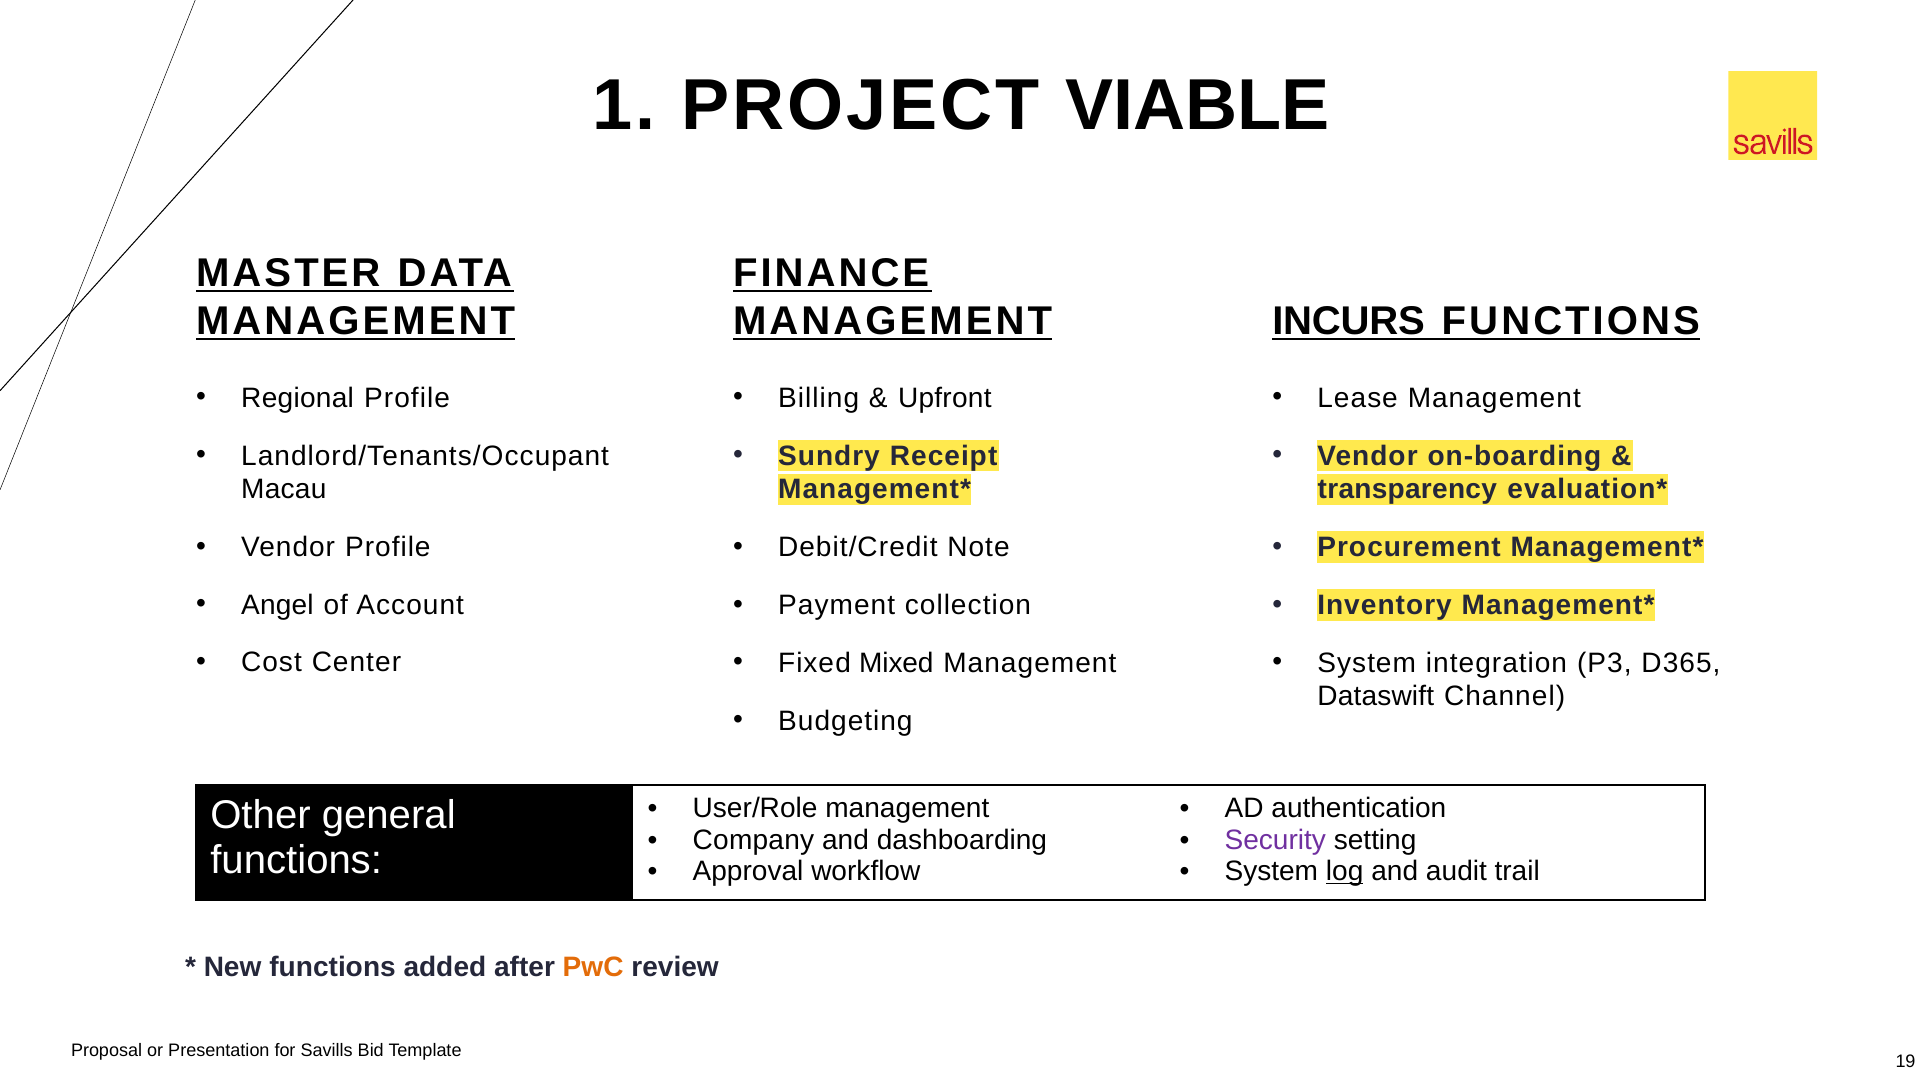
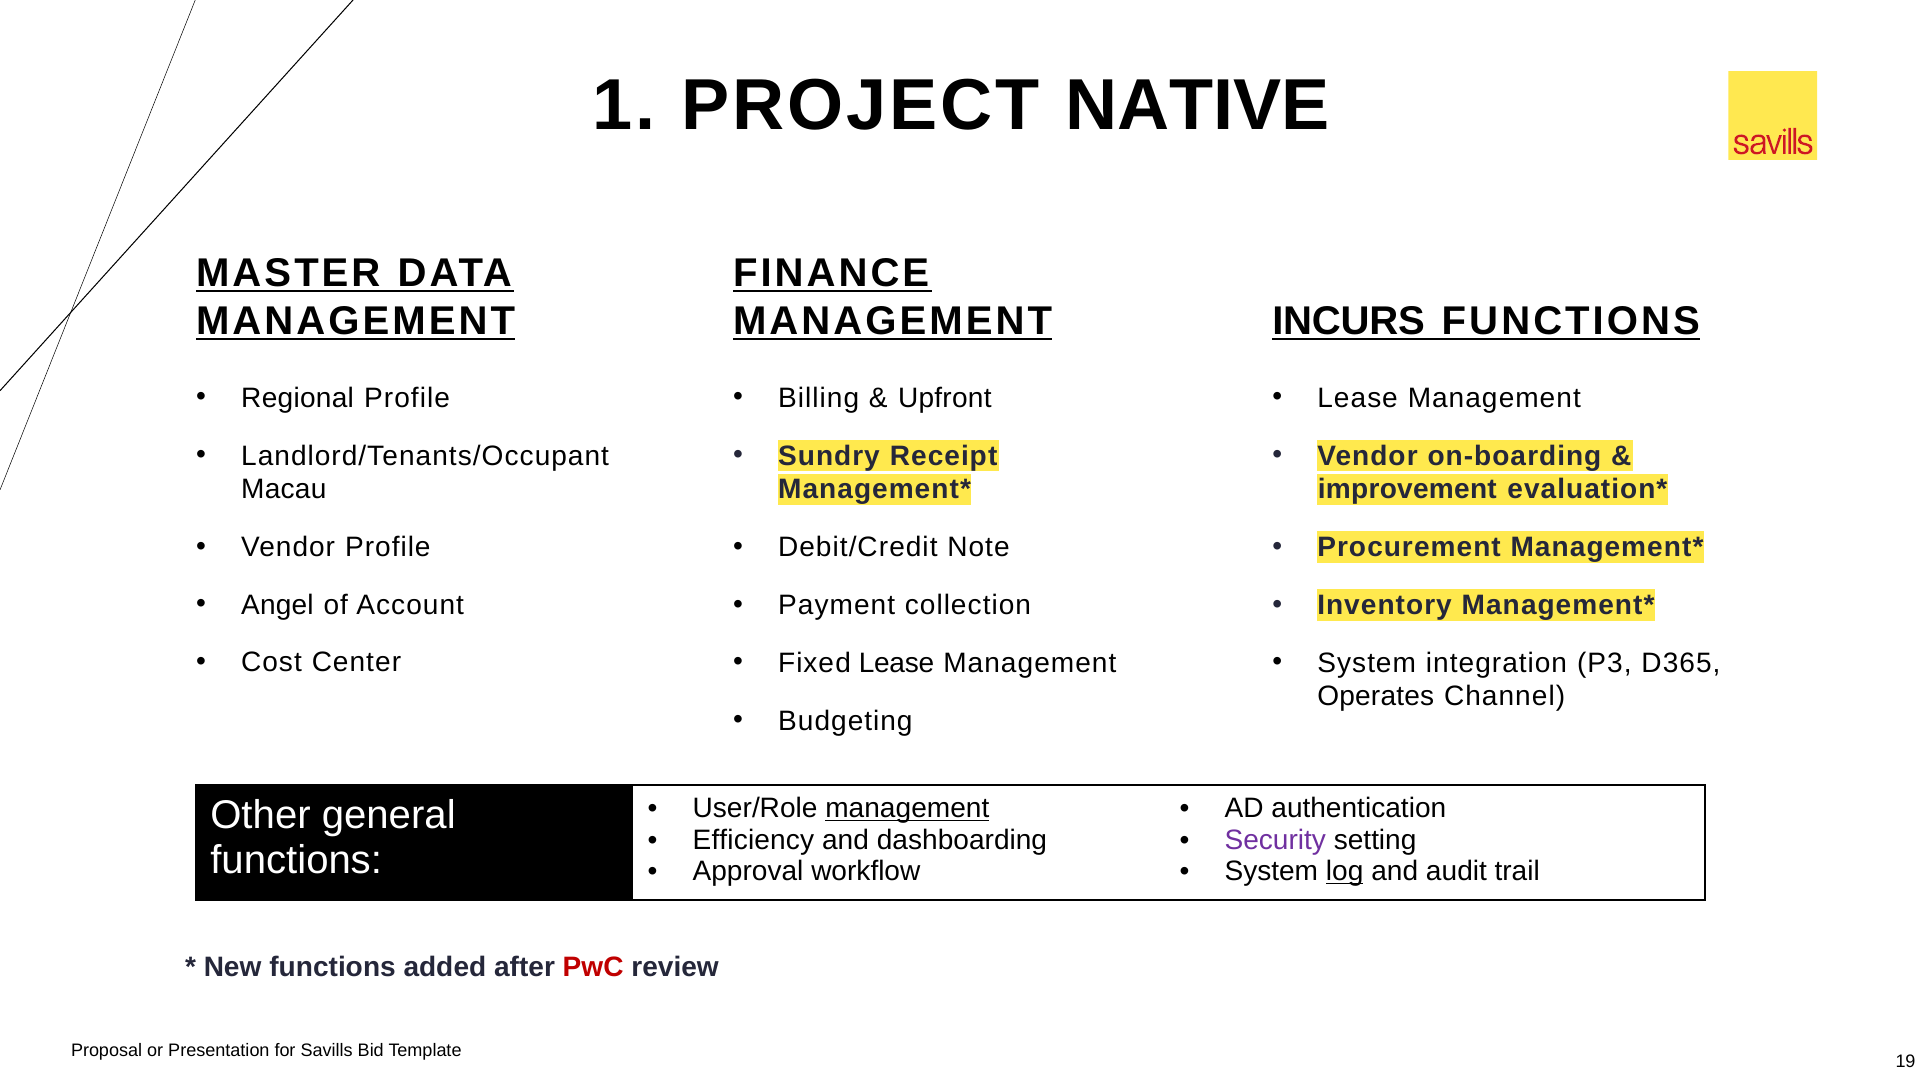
VIABLE: VIABLE -> NATIVE (1197, 106)
transparency: transparency -> improvement (1407, 490)
Fixed Mixed: Mixed -> Lease (896, 663)
Dataswift: Dataswift -> Operates (1376, 697)
management underline: none -> present (907, 808)
Company: Company -> Efficiency (753, 840)
PwC colour: orange -> red (593, 967)
